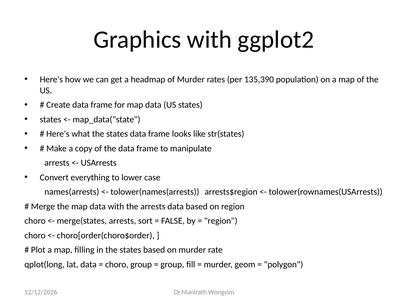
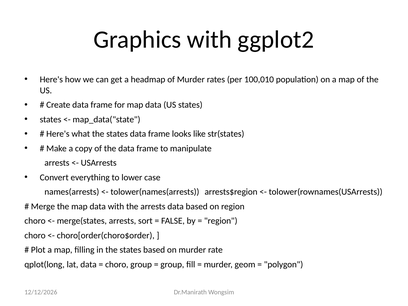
135,390: 135,390 -> 100,010 (259, 80)
